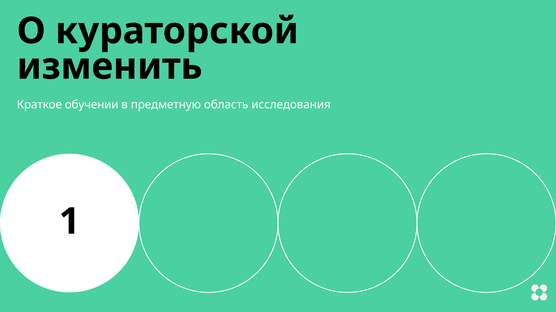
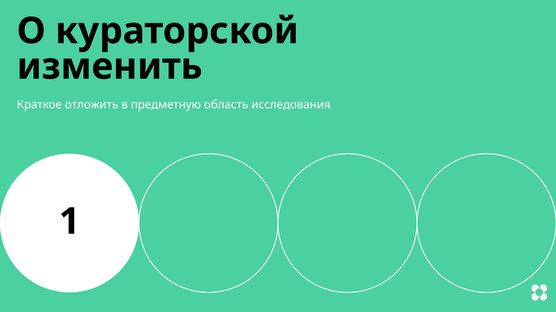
обучении: обучении -> отложить (92, 105)
